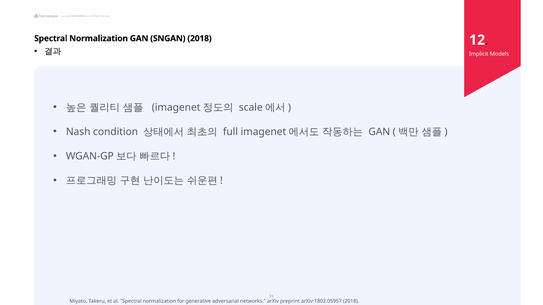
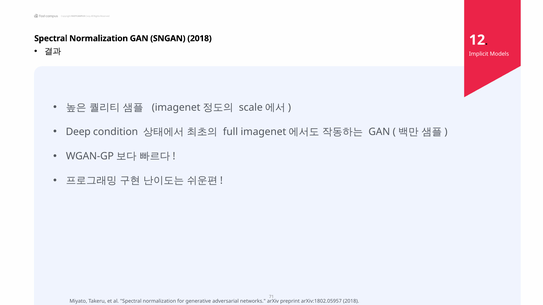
Nash: Nash -> Deep (78, 132)
